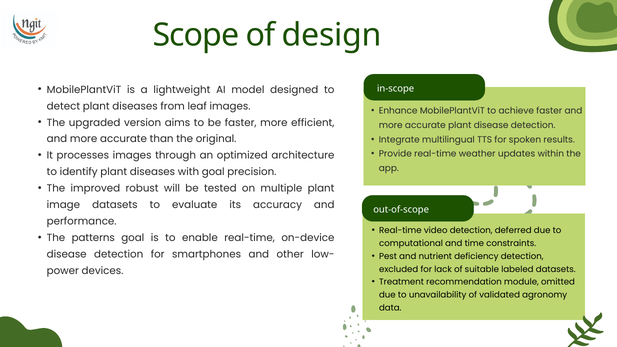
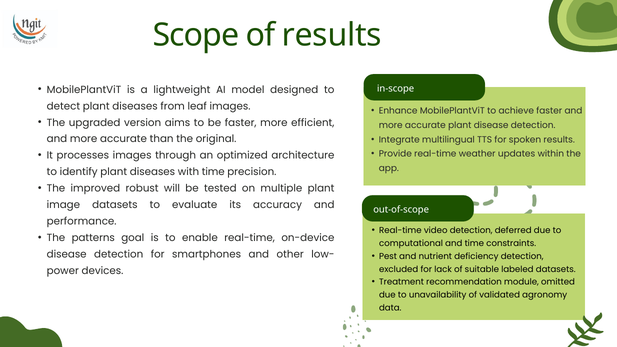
of design: design -> results (332, 35)
with goal: goal -> time (213, 172)
